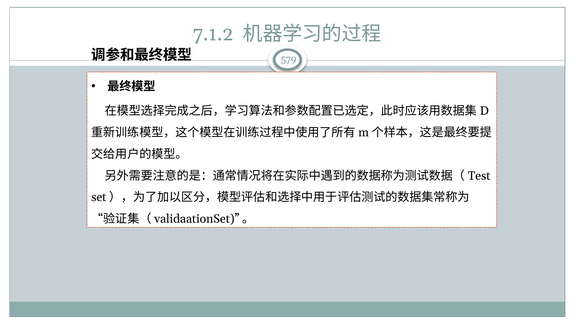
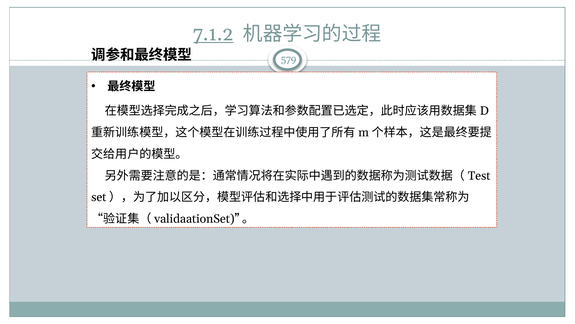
7.1.2 underline: none -> present (213, 34)
